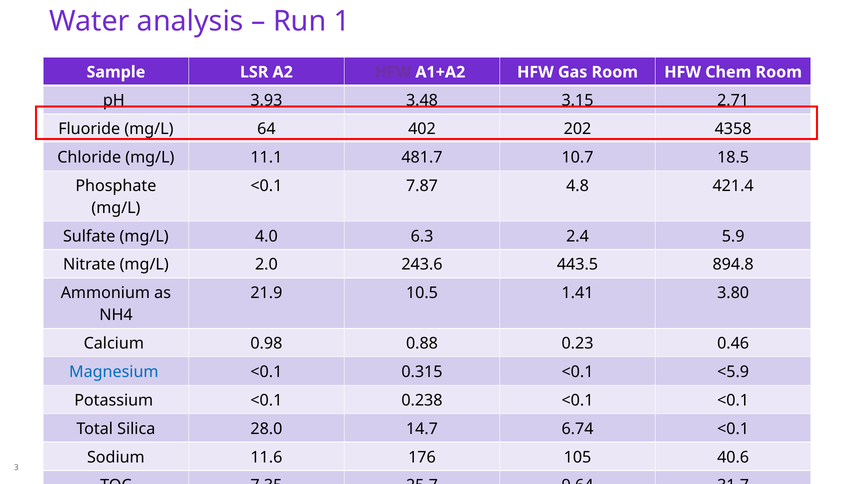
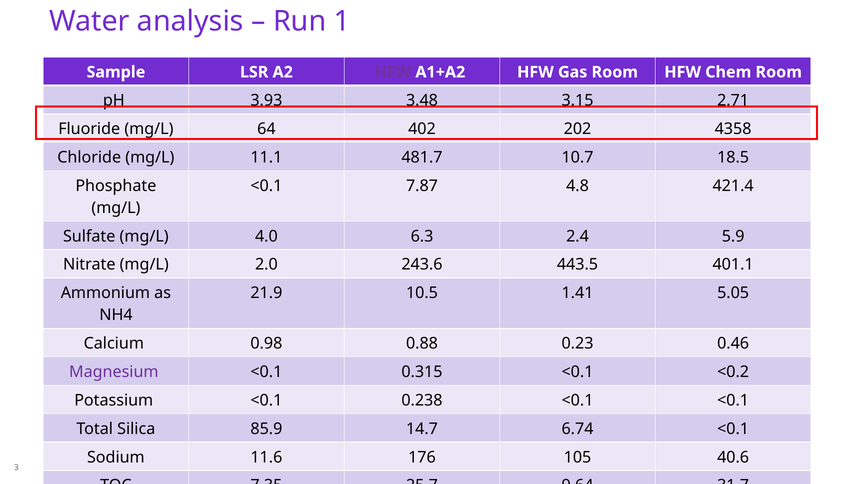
894.8: 894.8 -> 401.1 (733, 265)
3.80: 3.80 -> 5.05 (733, 293)
Magnesium colour: blue -> purple (114, 372)
<5.9: <5.9 -> <0.2 (733, 372)
28.0: 28.0 -> 85.9 (266, 429)
